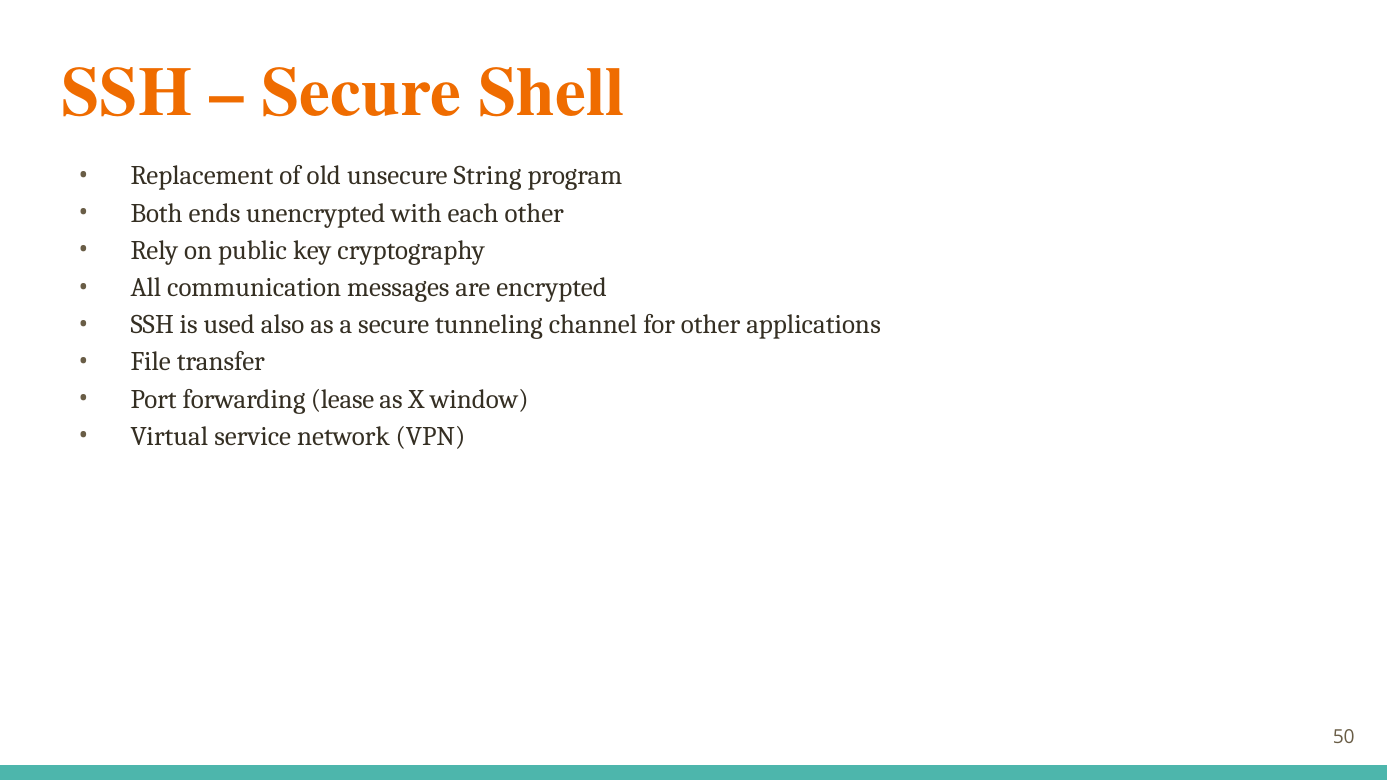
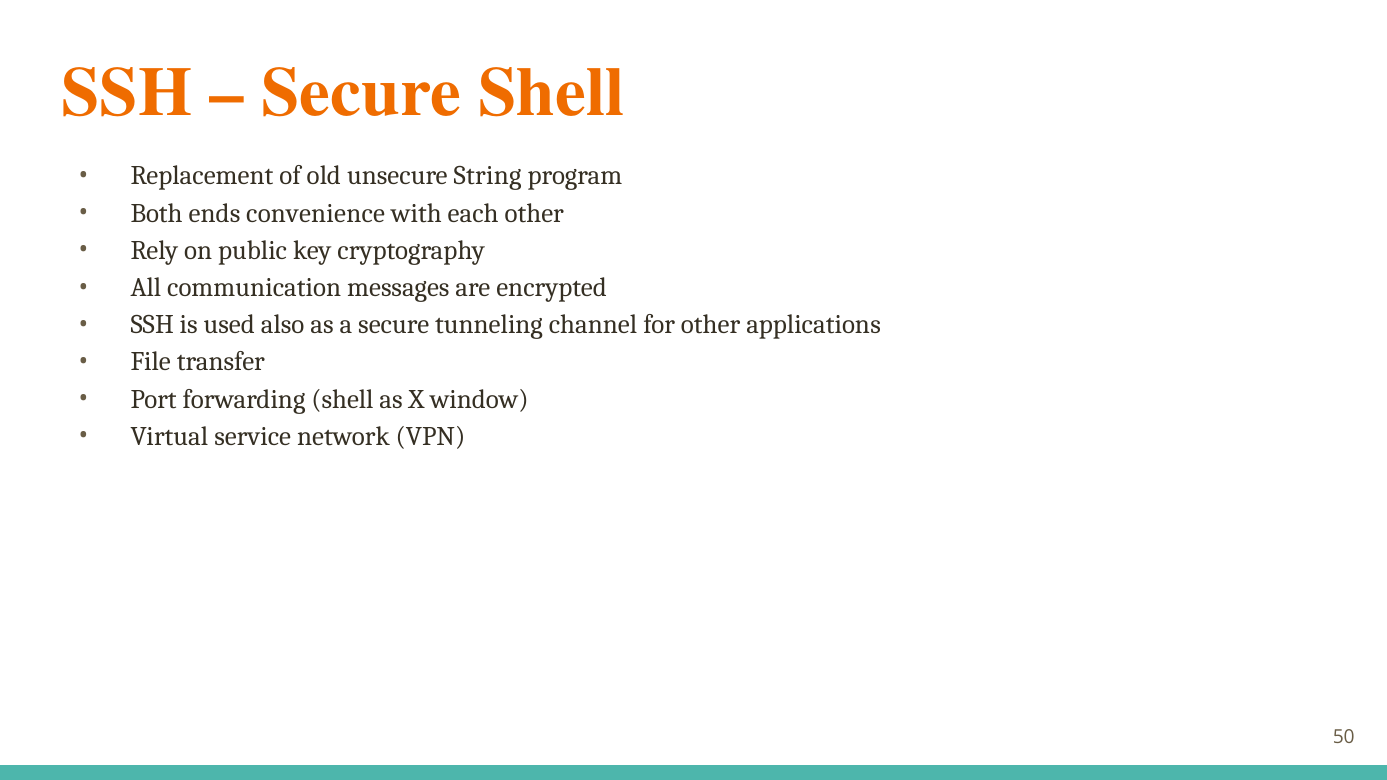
unencrypted: unencrypted -> convenience (316, 213)
forwarding lease: lease -> shell (342, 399)
